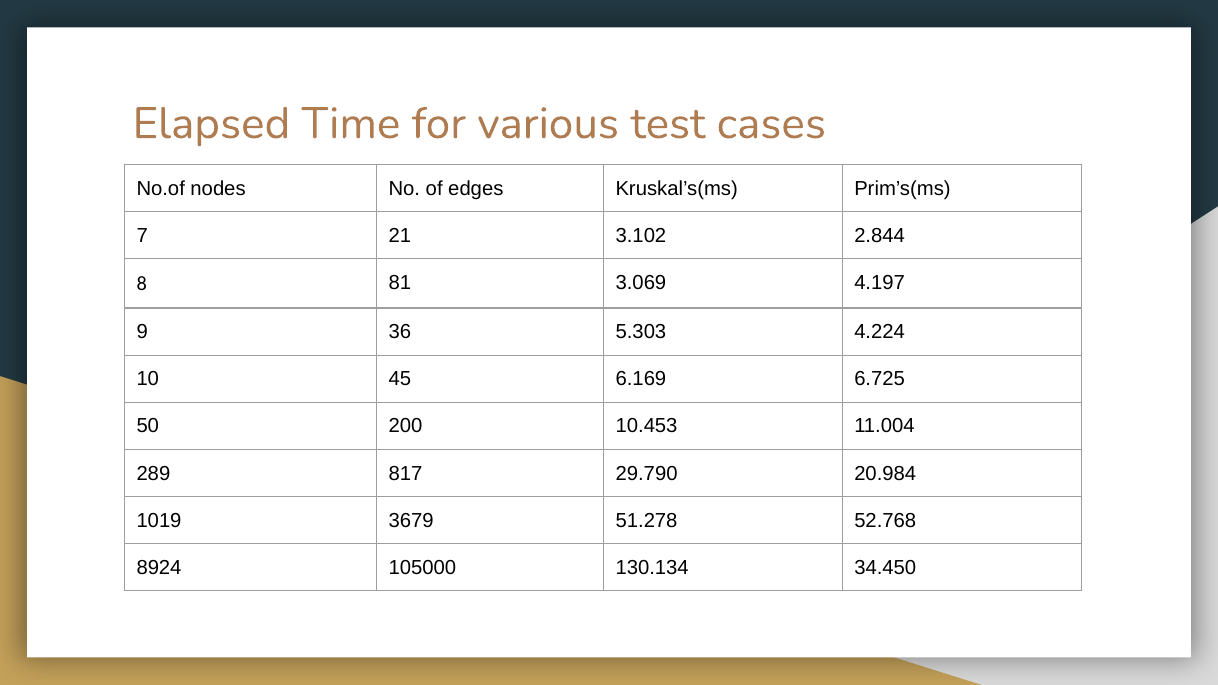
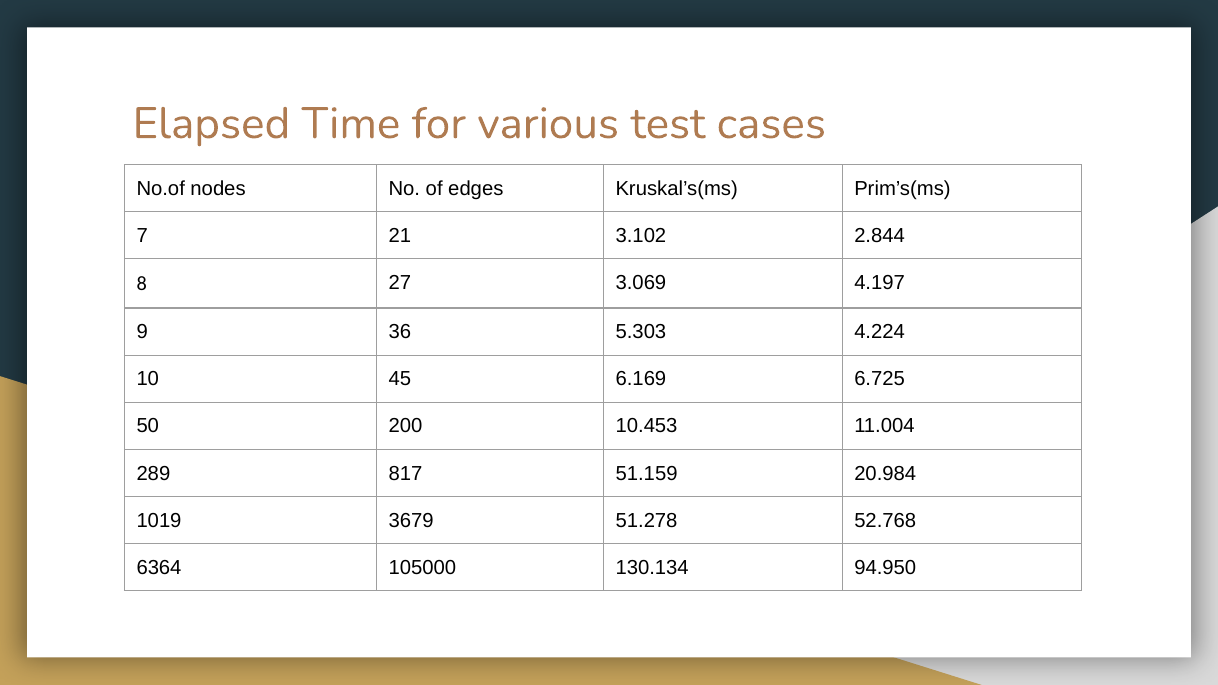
81: 81 -> 27 (400, 283)
29.790: 29.790 -> 51.159 (647, 473)
8924: 8924 -> 6364 (159, 568)
34.450: 34.450 -> 94.950 (885, 568)
